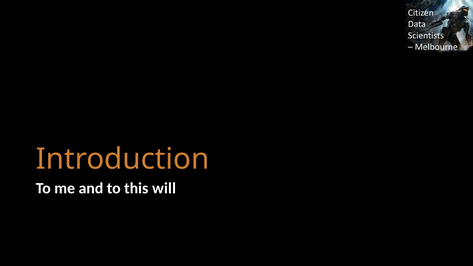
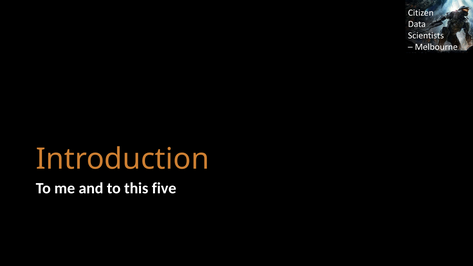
will: will -> five (164, 188)
